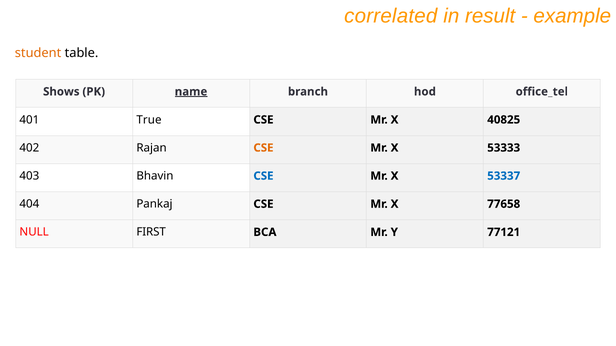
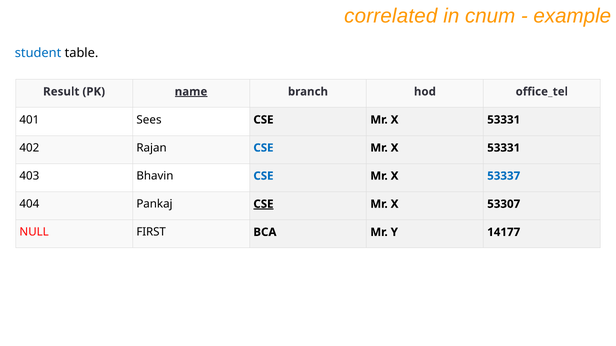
result: result -> cnum (490, 16)
student colour: orange -> blue (38, 53)
Shows: Shows -> Result (61, 92)
True: True -> Sees (149, 120)
40825: 40825 -> 53331 (504, 120)
CSE colour: orange -> blue (263, 148)
53333: 53333 -> 53331 (504, 148)
CSE underline: none -> present (263, 204)
77658: 77658 -> 53307 (504, 204)
77121: 77121 -> 14177 (504, 232)
